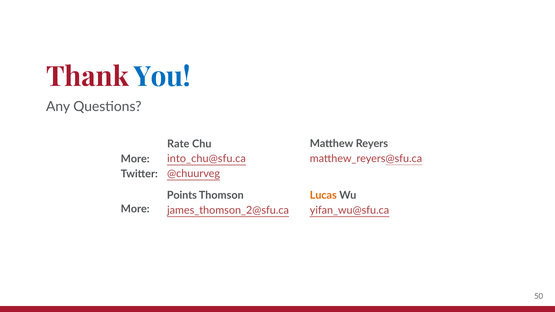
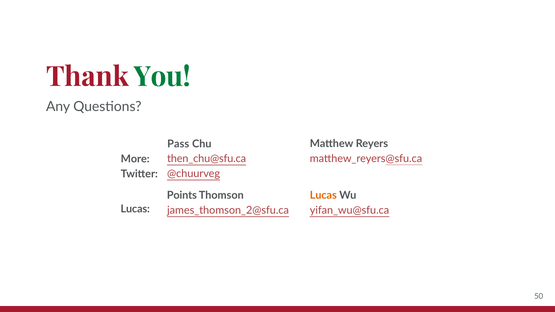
You colour: blue -> green (162, 77)
Rate: Rate -> Pass (178, 144)
into_chu@sfu.ca: into_chu@sfu.ca -> then_chu@sfu.ca (207, 159)
More: More -> Lucas (135, 209)
